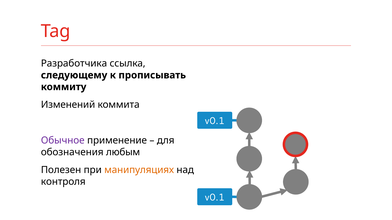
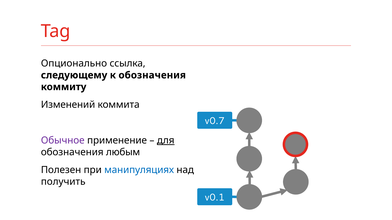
Разработчика: Разработчика -> Опционально (74, 64)
к прописывать: прописывать -> обозначения (152, 75)
v0.1: v0.1 -> v0.7 (215, 121)
для underline: none -> present (166, 141)
манипуляциях colour: orange -> blue (139, 170)
контроля: контроля -> получить (63, 182)
